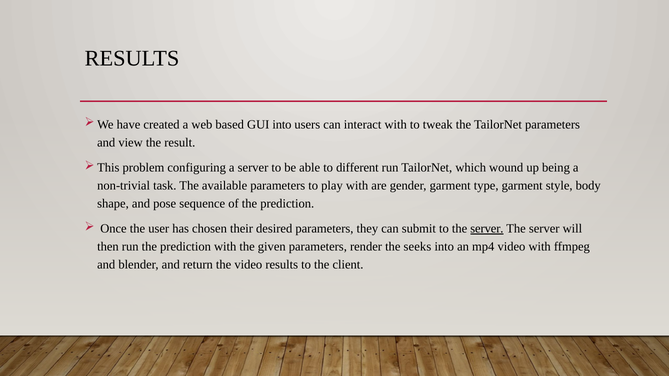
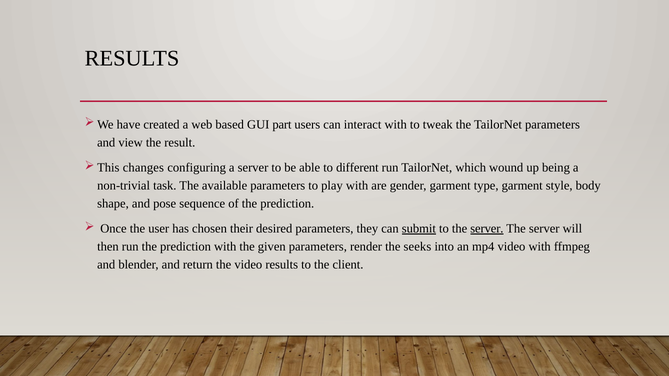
GUI into: into -> part (282, 125)
problem: problem -> changes (143, 168)
submit underline: none -> present (419, 229)
